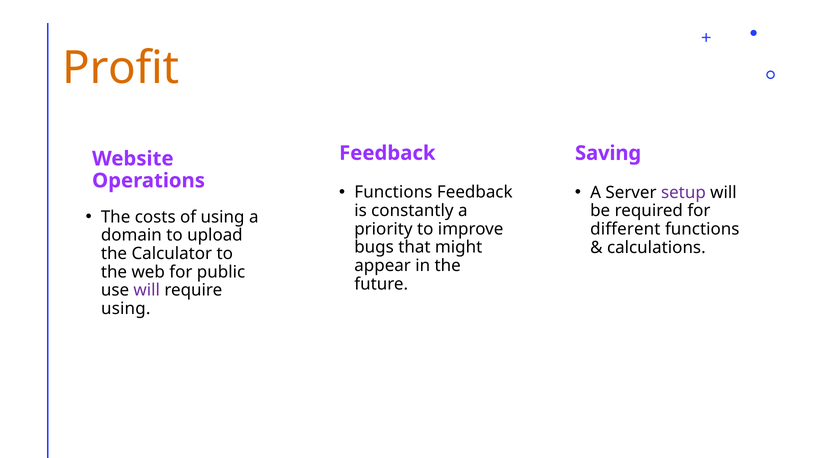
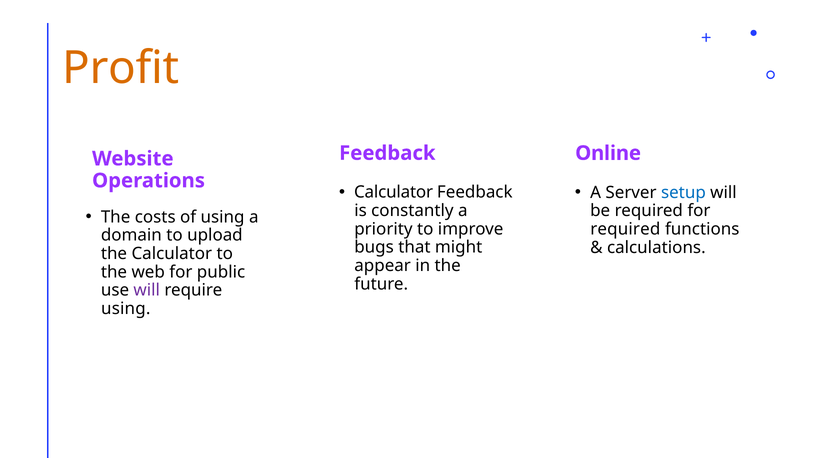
Saving: Saving -> Online (608, 153)
Functions: Functions -> Calculator (394, 192)
setup colour: purple -> blue (683, 192)
different: different -> required (625, 229)
